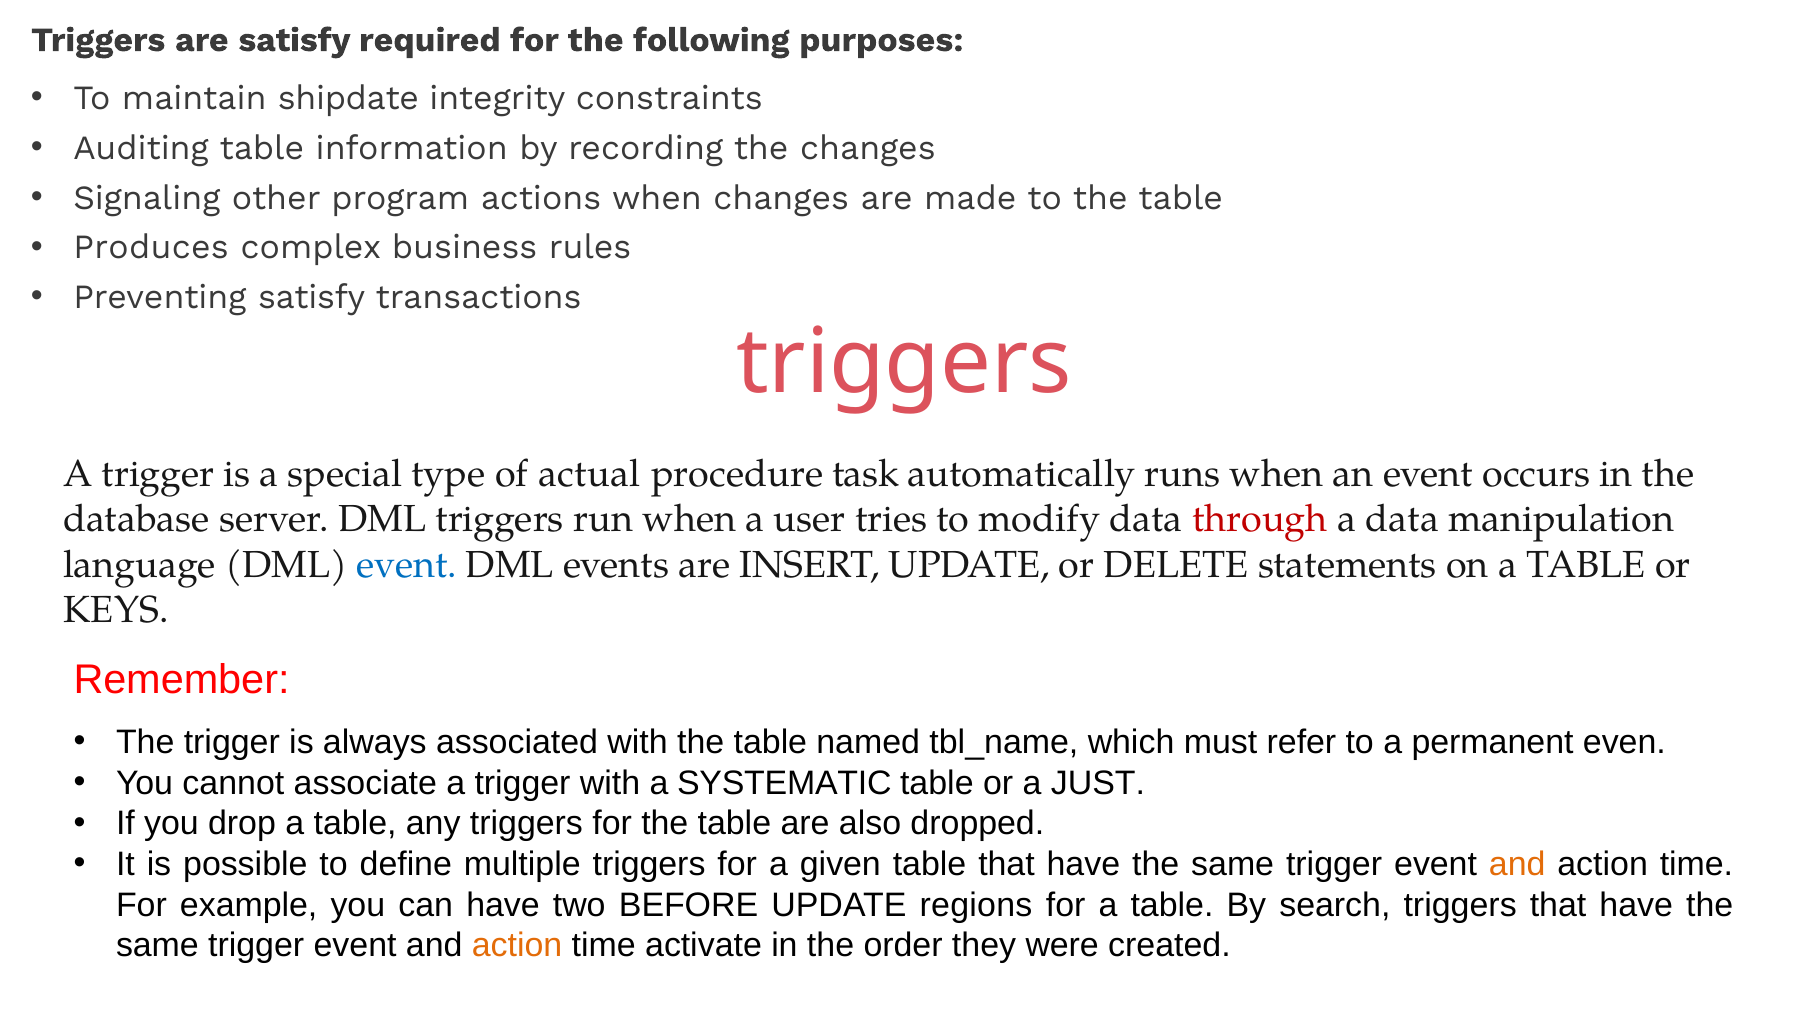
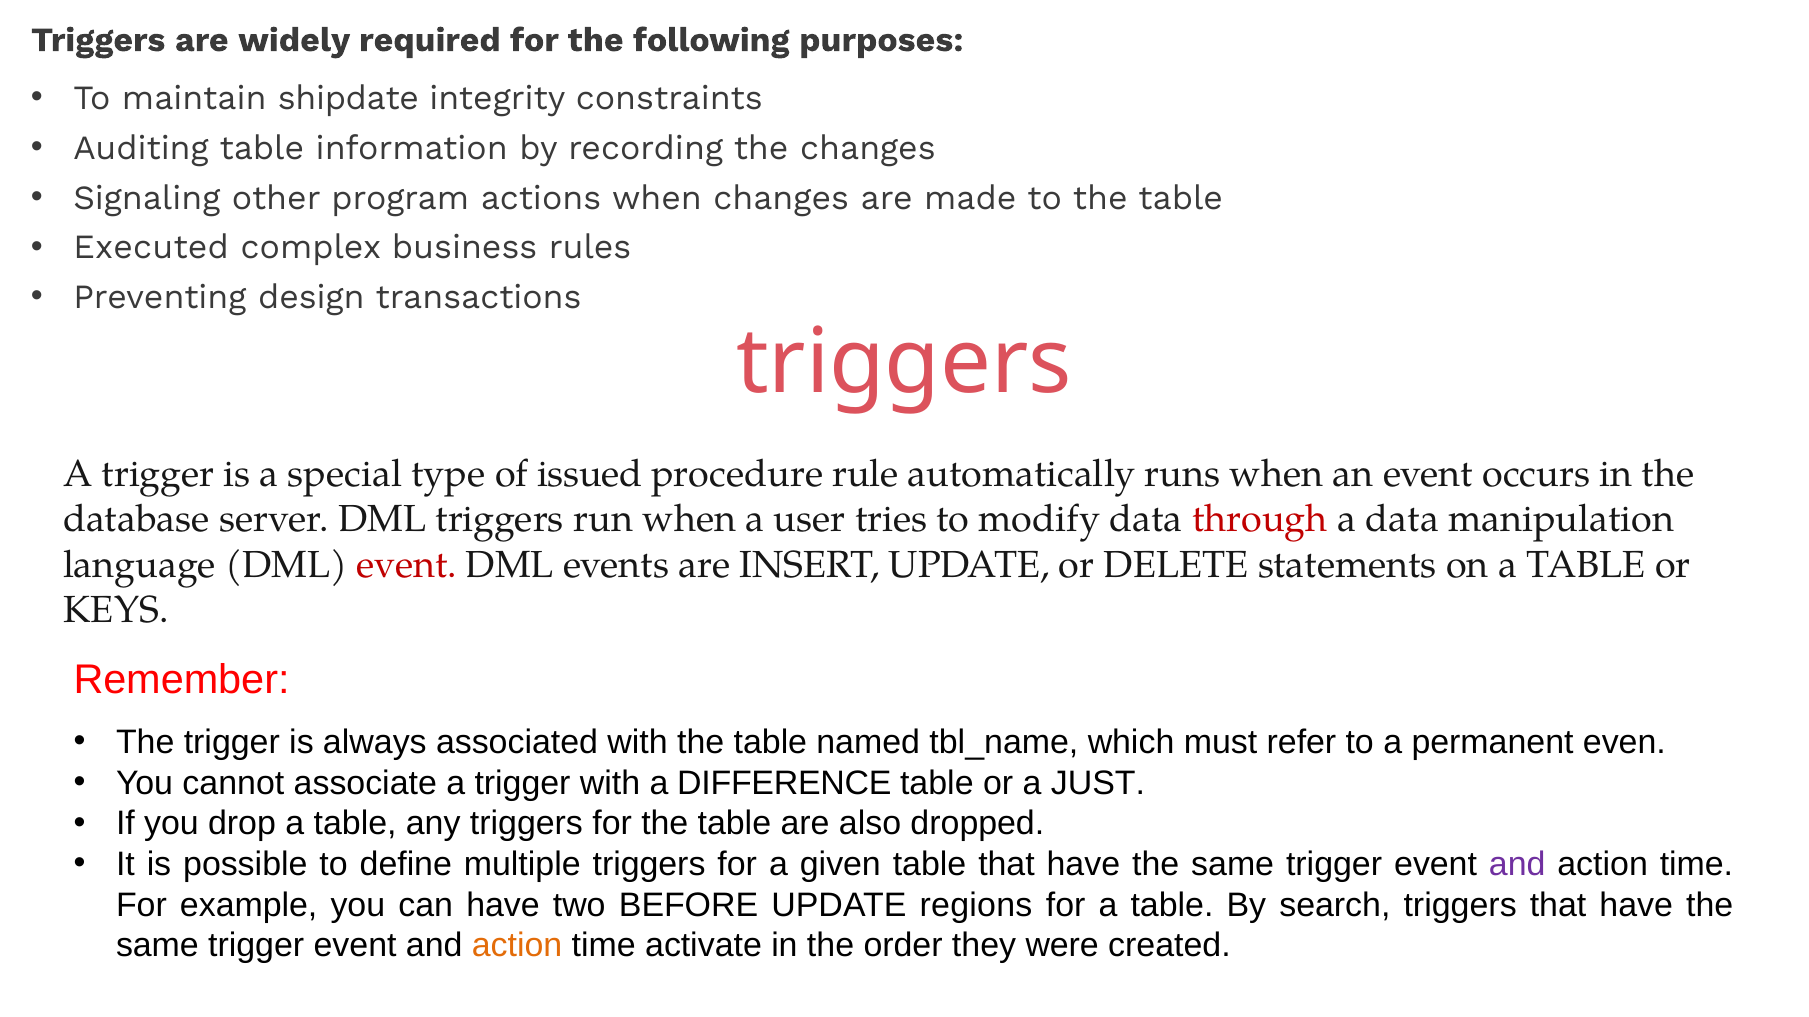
are satisfy: satisfy -> widely (294, 40)
Produces: Produces -> Executed (151, 248)
Preventing satisfy: satisfy -> design (311, 298)
actual: actual -> issued (590, 475)
task: task -> rule (865, 475)
event colour: blue -> red (407, 565)
SYSTEMATIC: SYSTEMATIC -> DIFFERENCE (784, 783)
and colour: orange -> purple (1517, 865)
